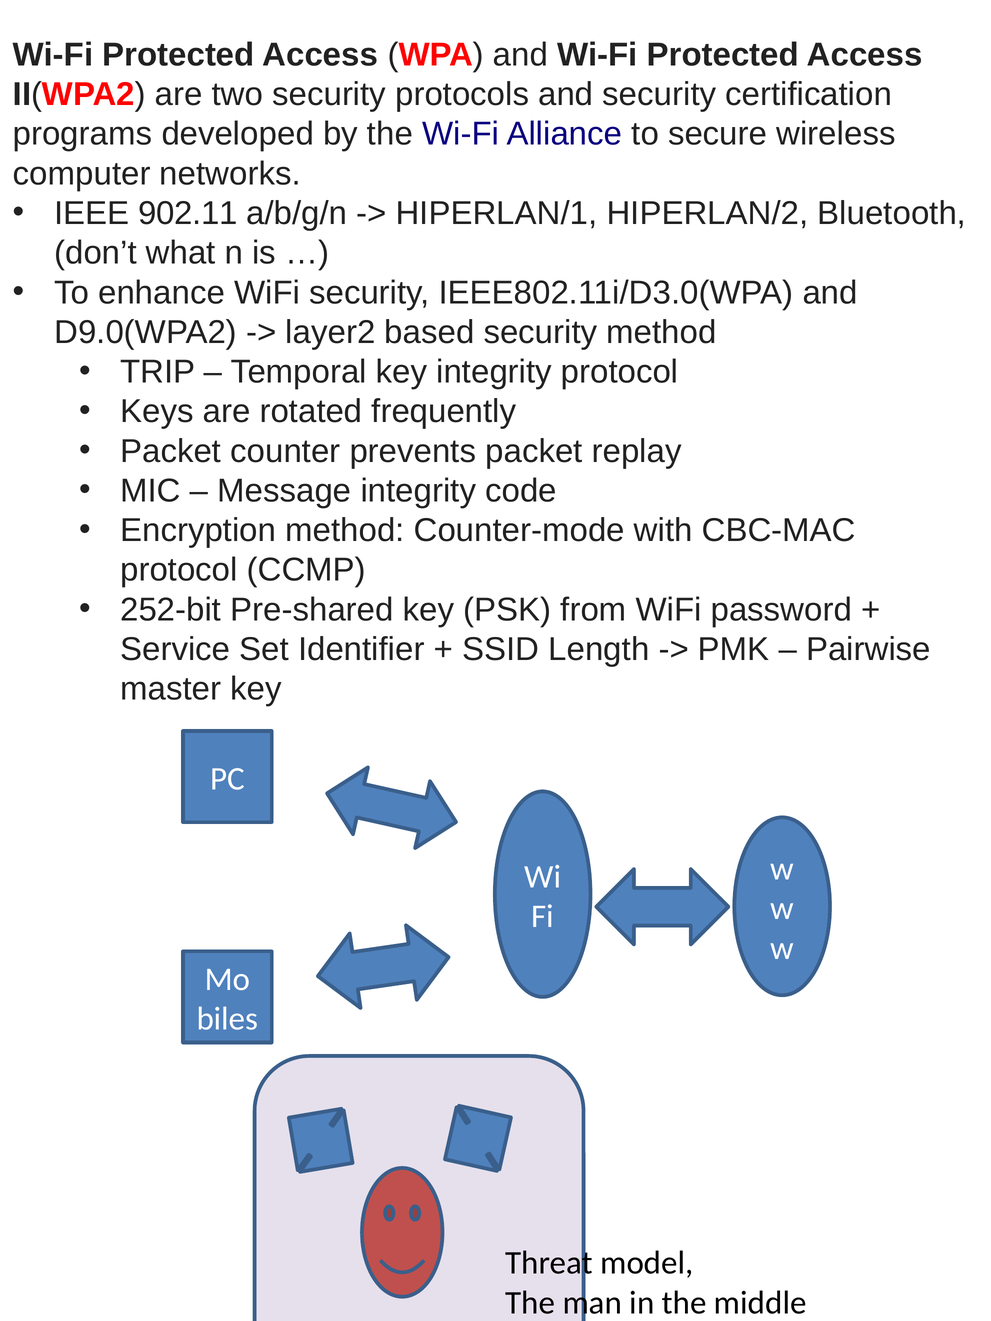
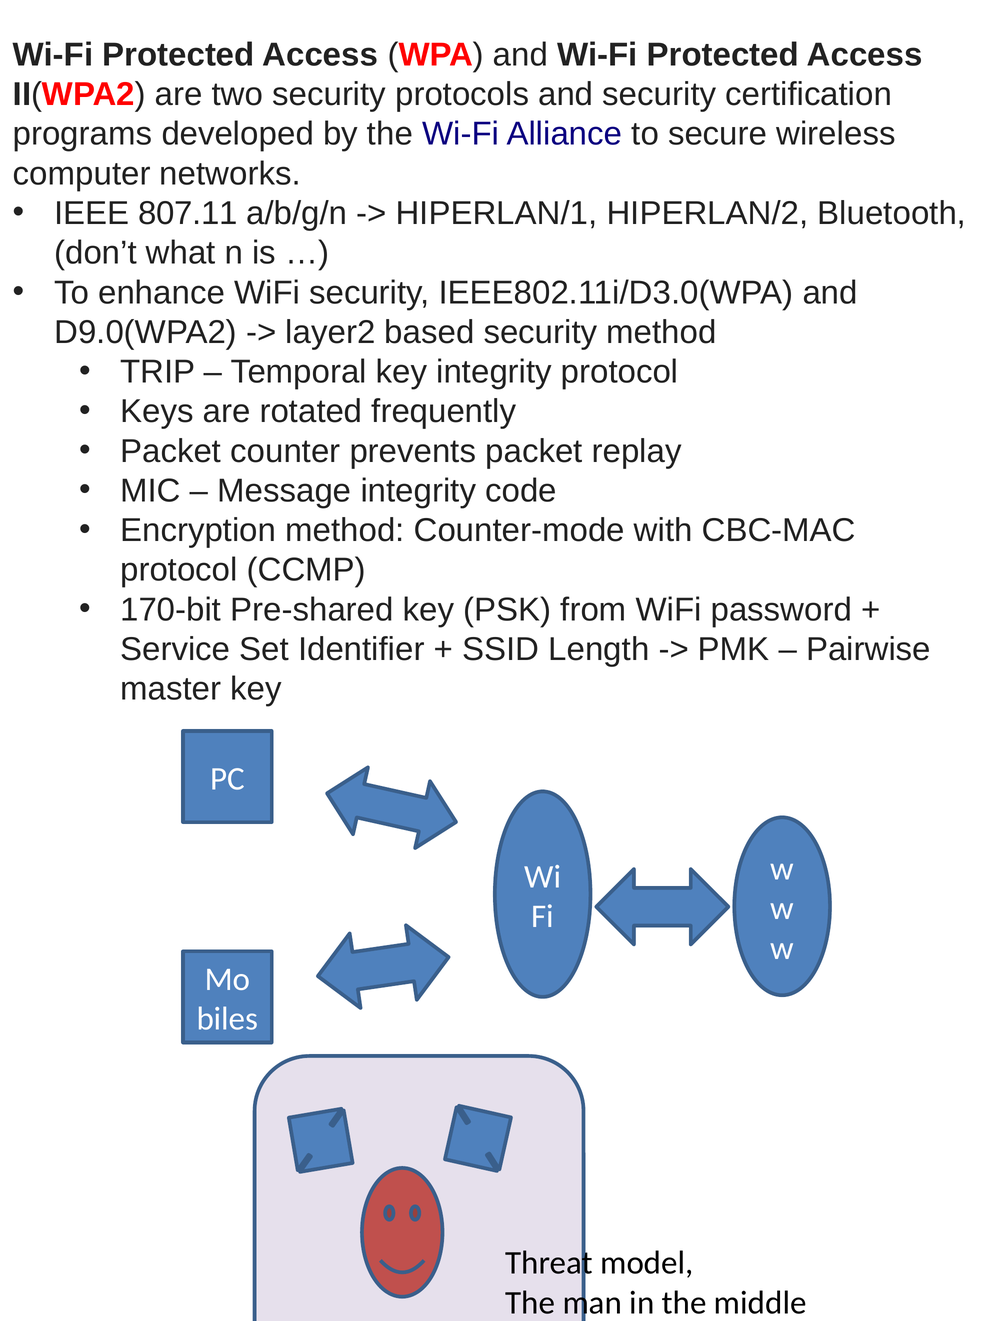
902.11: 902.11 -> 807.11 (188, 213)
252-bit: 252-bit -> 170-bit (171, 610)
